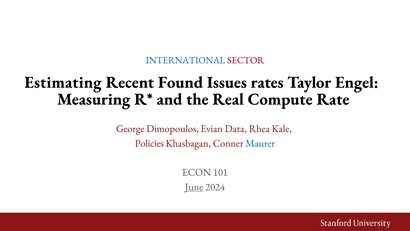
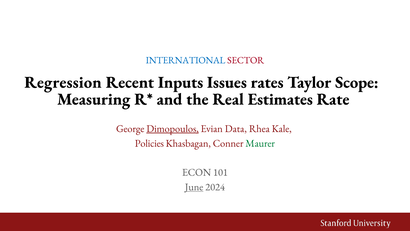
Estimating: Estimating -> Regression (63, 82)
Found: Found -> Inputs (181, 82)
Engel: Engel -> Scope (357, 82)
Compute: Compute -> Estimates (280, 99)
Dimopoulos underline: none -> present (173, 128)
Maurer colour: blue -> green (260, 143)
